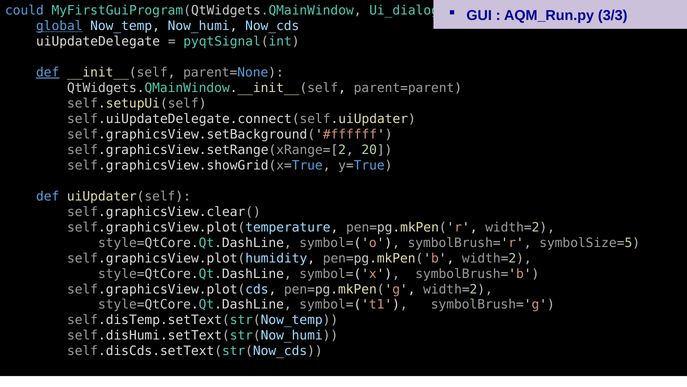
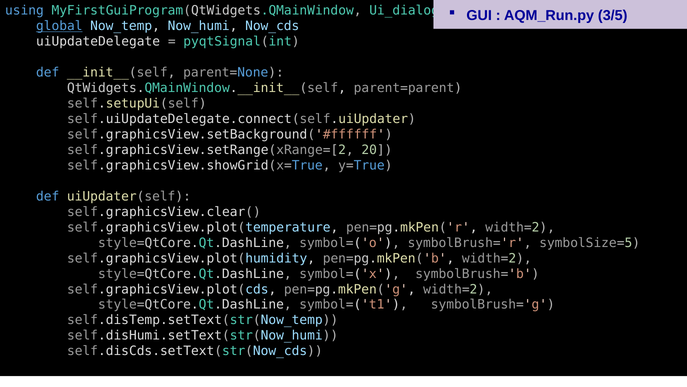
could: could -> using (24, 11)
3/3: 3/3 -> 3/5 (613, 15)
def underline: present -> none (48, 72)
